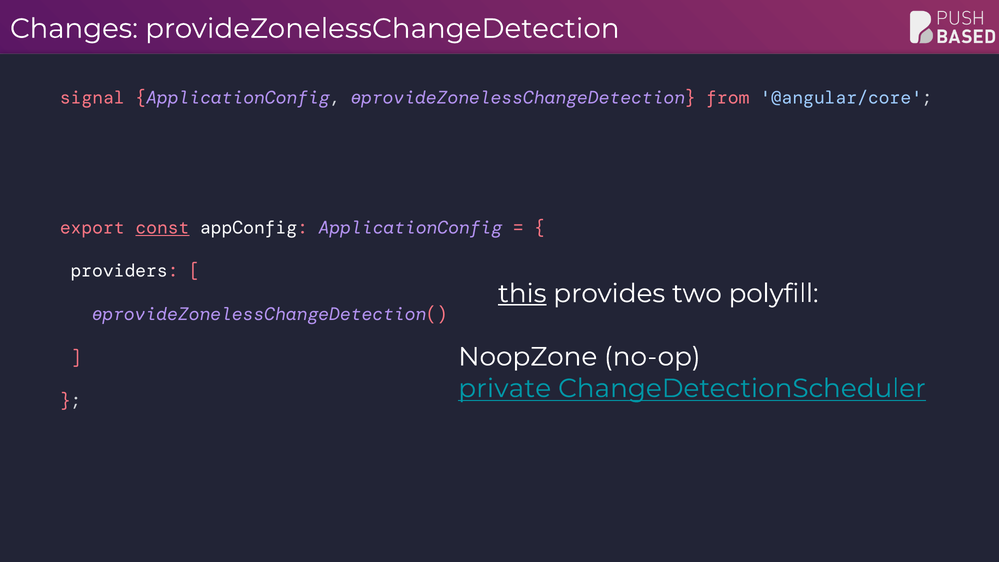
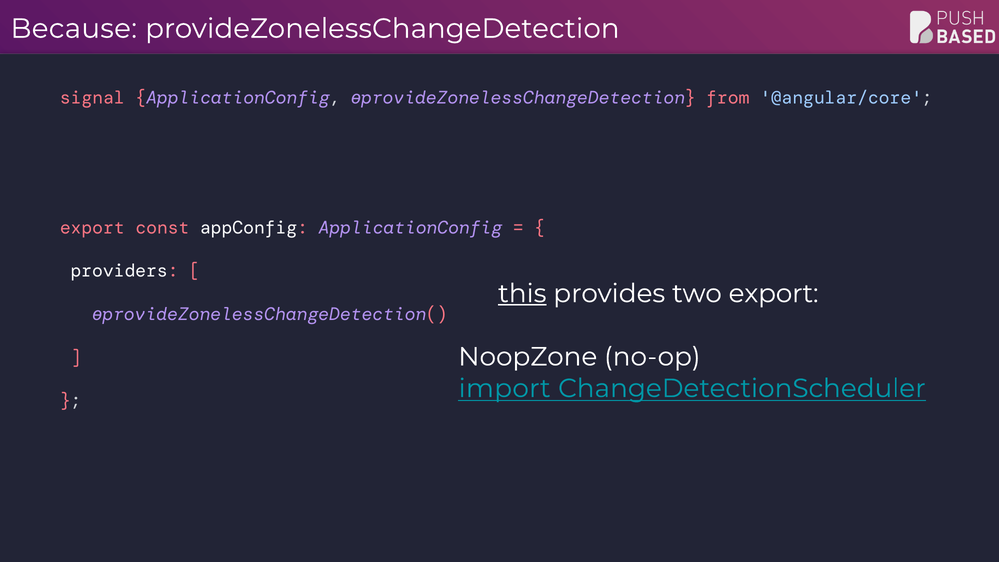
Changes: Changes -> Because (74, 29)
const underline: present -> none (162, 228)
two polyfill: polyfill -> export (774, 294)
private: private -> import (505, 388)
